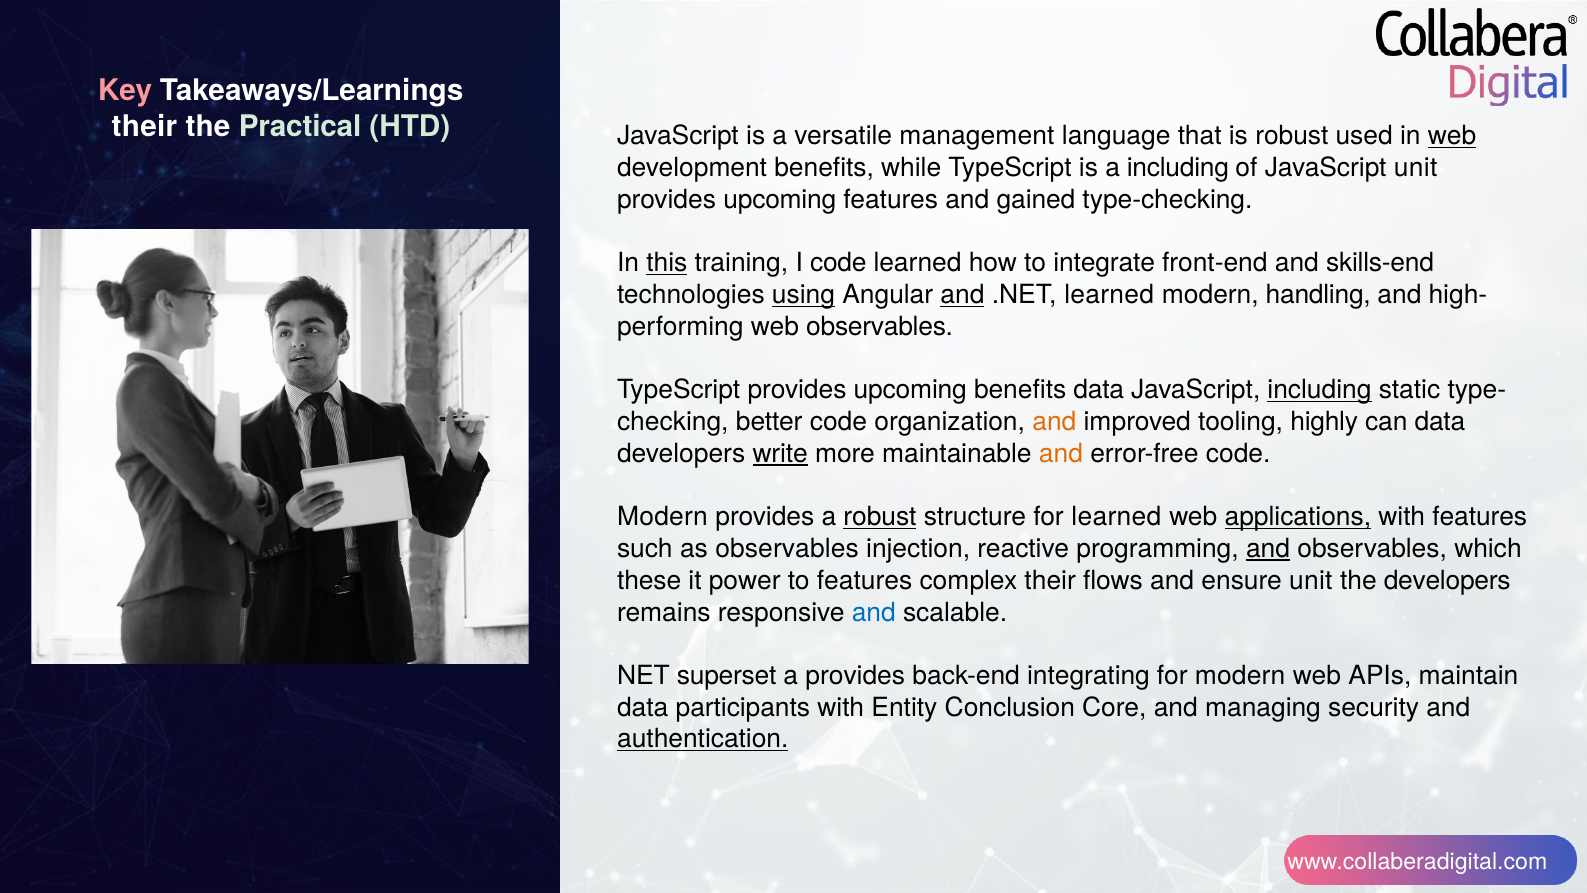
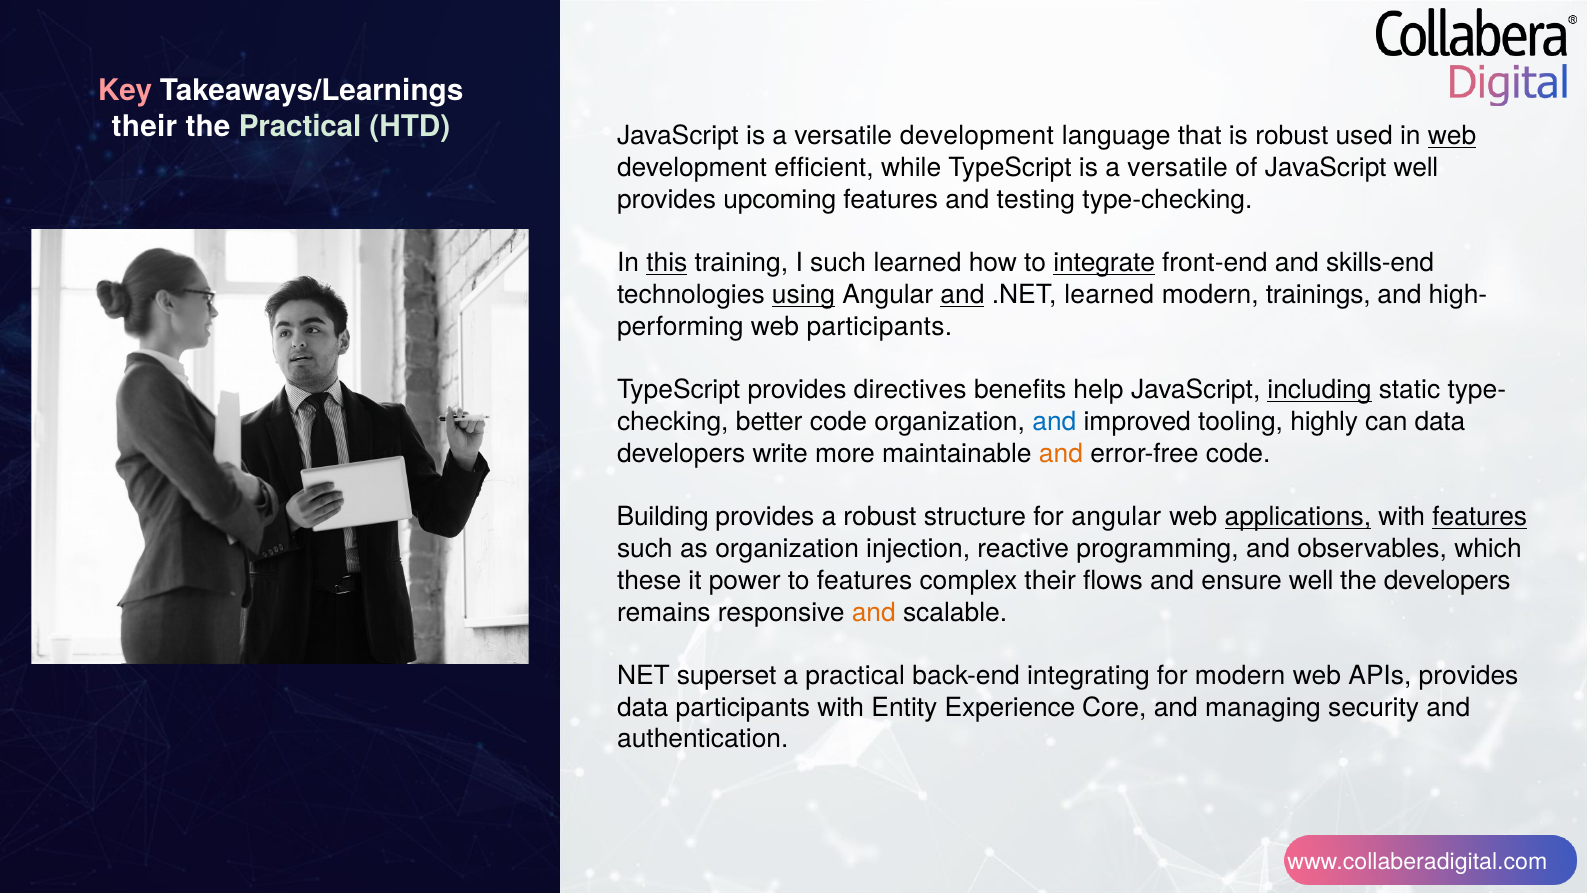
versatile management: management -> development (977, 136)
development benefits: benefits -> efficient (824, 168)
TypeScript is a including: including -> versatile (1178, 168)
JavaScript unit: unit -> well (1416, 168)
gained: gained -> testing (1036, 200)
I code: code -> such (838, 263)
integrate underline: none -> present (1104, 263)
handling: handling -> trainings (1318, 295)
web observables: observables -> participants (879, 327)
TypeScript provides upcoming: upcoming -> directives (910, 390)
benefits data: data -> help (1099, 390)
and colour: orange -> blue (1054, 422)
write underline: present -> none (780, 453)
Modern: Modern -> Building (663, 517)
robust underline: present -> none (880, 517)
for learned: learned -> angular (1116, 517)
features underline: none -> present (1480, 517)
as observables: observables -> organization (787, 549)
and underline: present -> none (1268, 549)
ensure unit: unit -> well (1311, 580)
and colour: blue -> orange (874, 612)
a provides: provides -> practical (855, 676)
APIs maintain: maintain -> provides (1469, 676)
Conclusion: Conclusion -> Experience (1010, 707)
authentication underline: present -> none (703, 739)
